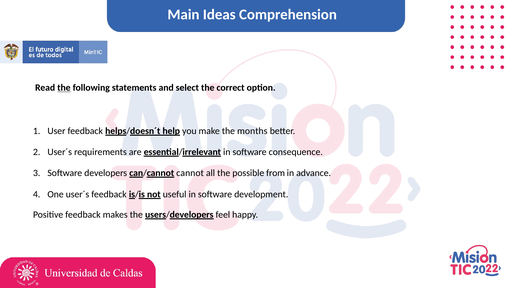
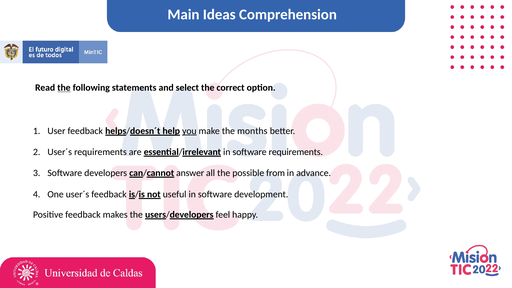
you underline: none -> present (189, 131)
software consequence: consequence -> requirements (296, 152)
cannot: cannot -> answer (190, 173)
